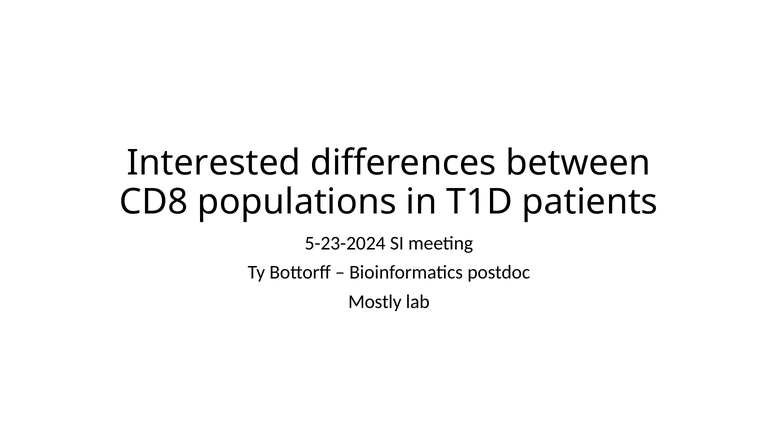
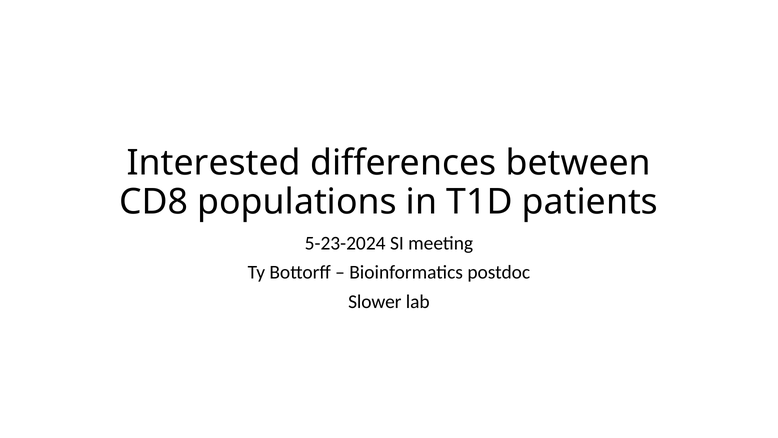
Mostly: Mostly -> Slower (375, 301)
